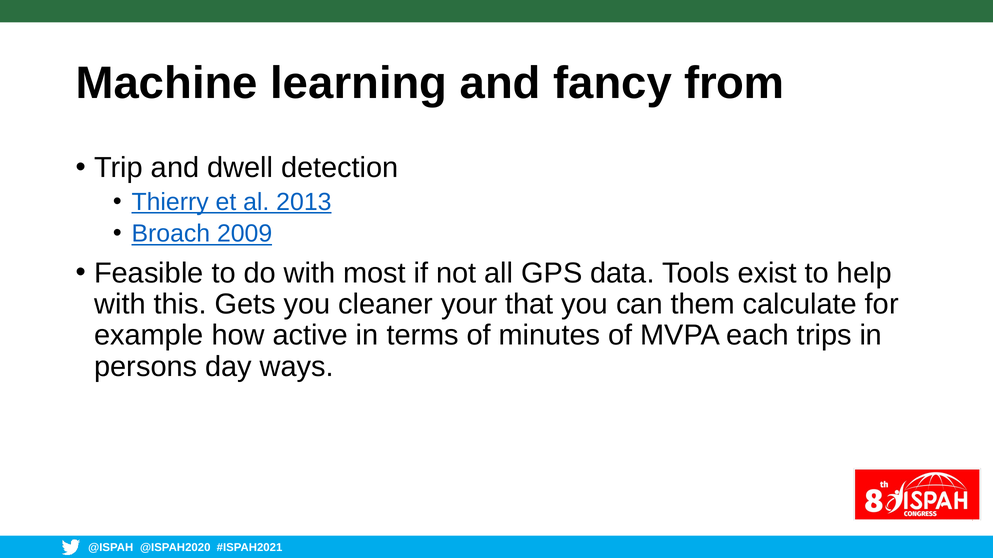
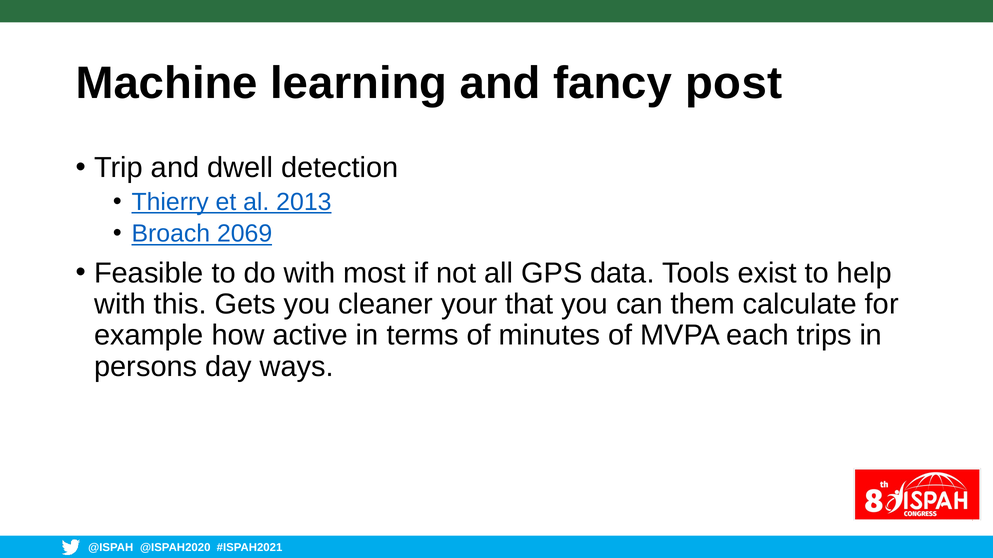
from: from -> post (734, 83)
2009: 2009 -> 2069 (245, 234)
